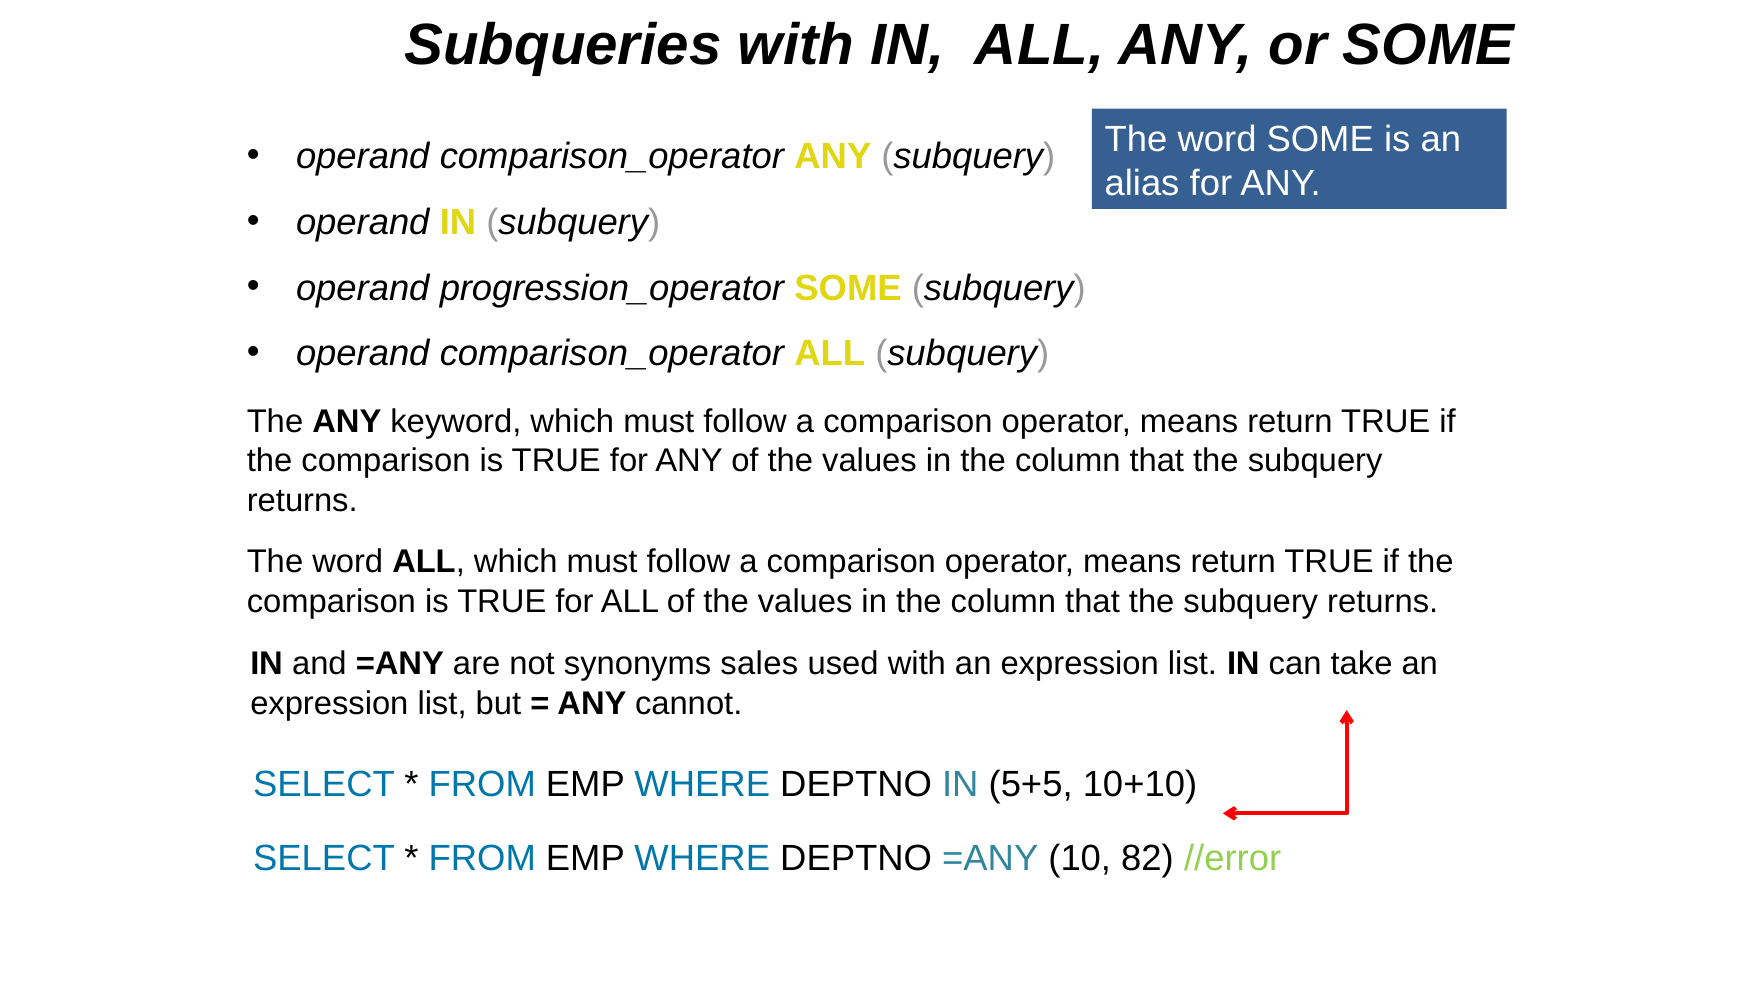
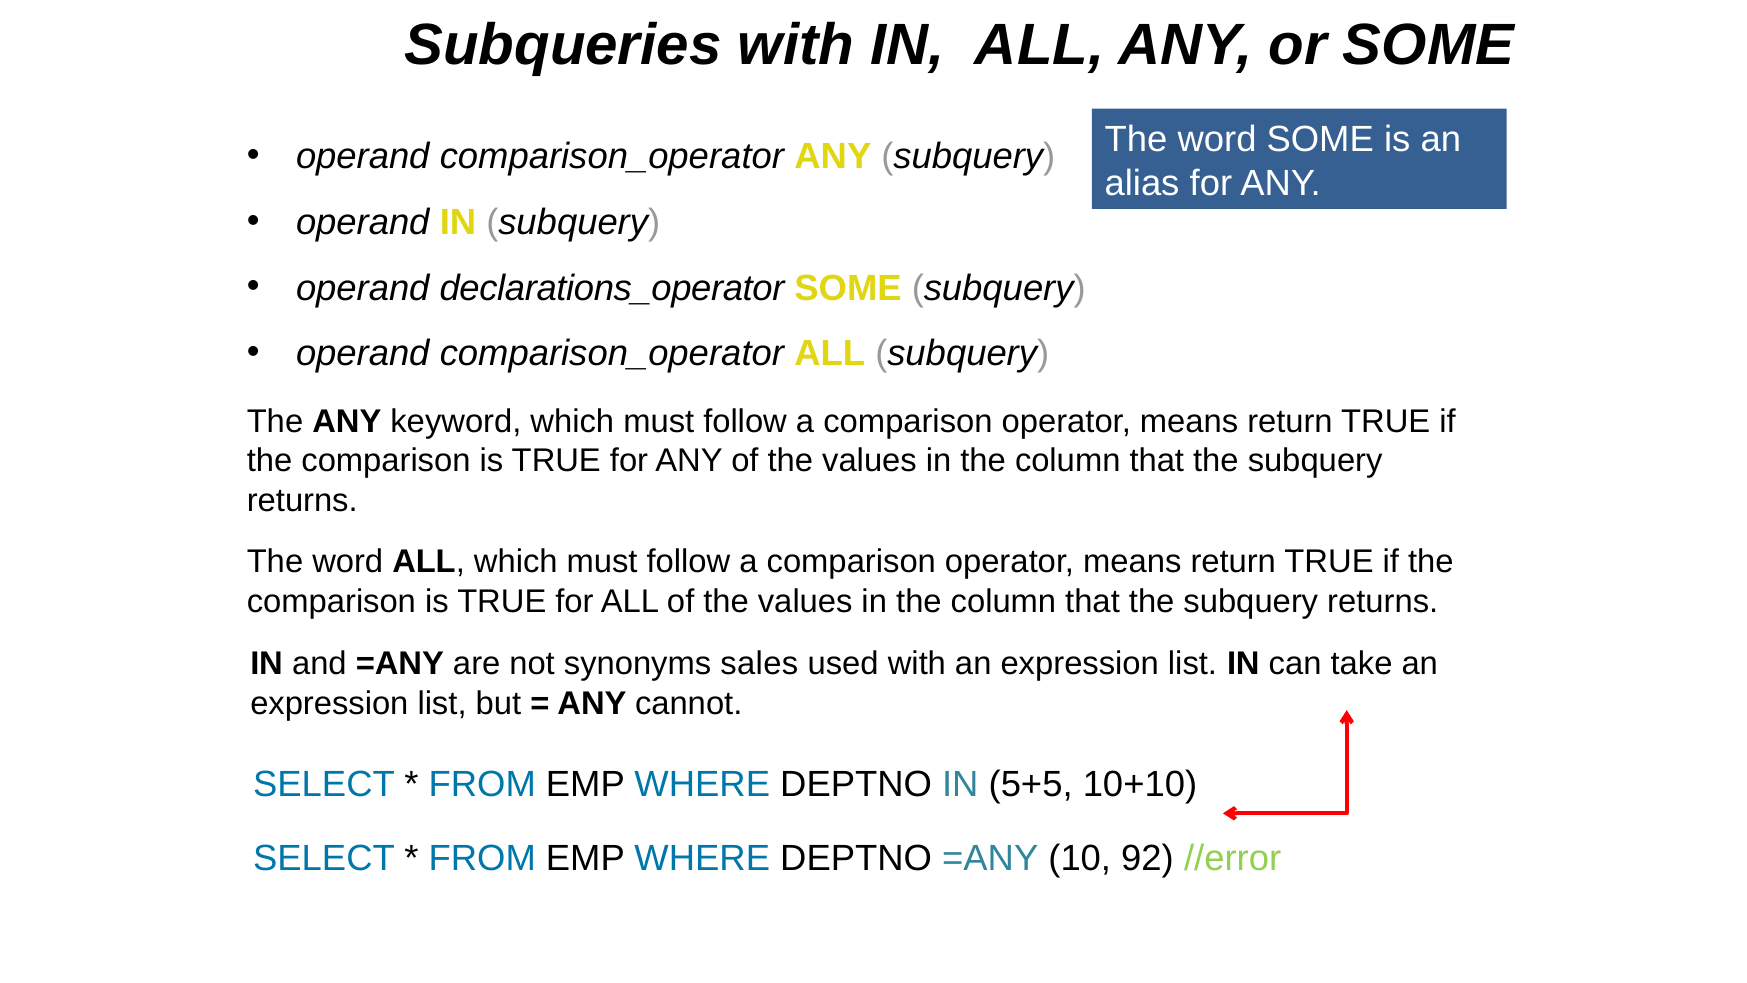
progression_operator: progression_operator -> declarations_operator (612, 288)
82: 82 -> 92 (1148, 858)
